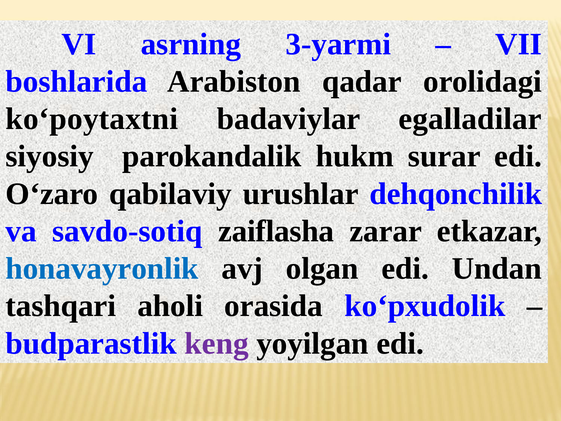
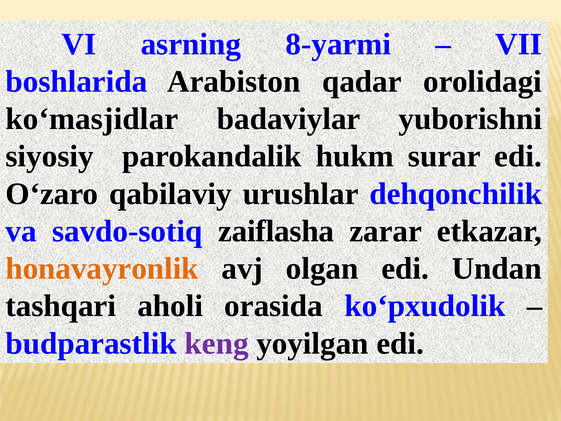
3-yarmi: 3-yarmi -> 8-yarmi (338, 44)
ko‘poytaxtni: ko‘poytaxtni -> ko‘masjidlar (92, 119)
egalladilar: egalladilar -> yuborishni (470, 119)
honavayronlik colour: blue -> orange (102, 268)
